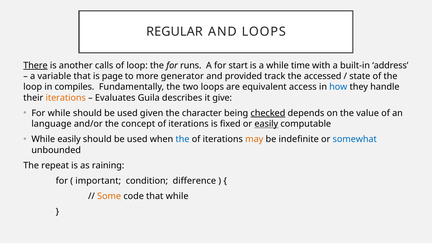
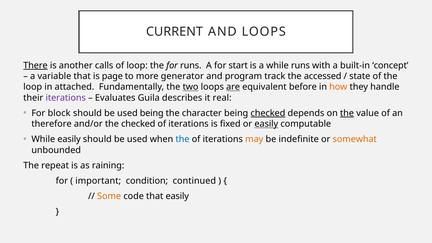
REGULAR: REGULAR -> CURRENT (174, 32)
while time: time -> runs (300, 65)
address: address -> concept (390, 65)
provided: provided -> program (243, 76)
compiles: compiles -> attached (74, 87)
two underline: none -> present (191, 87)
are underline: none -> present (233, 87)
access: access -> before (303, 87)
how colour: blue -> orange (338, 87)
iterations colour: orange -> purple (66, 98)
give: give -> real (222, 98)
For while: while -> block (59, 113)
used given: given -> being (152, 113)
the underline: none -> present (347, 113)
language: language -> therefore (52, 124)
the concept: concept -> checked (138, 124)
somewhat colour: blue -> orange (355, 139)
difference: difference -> continued (194, 181)
that while: while -> easily (177, 196)
